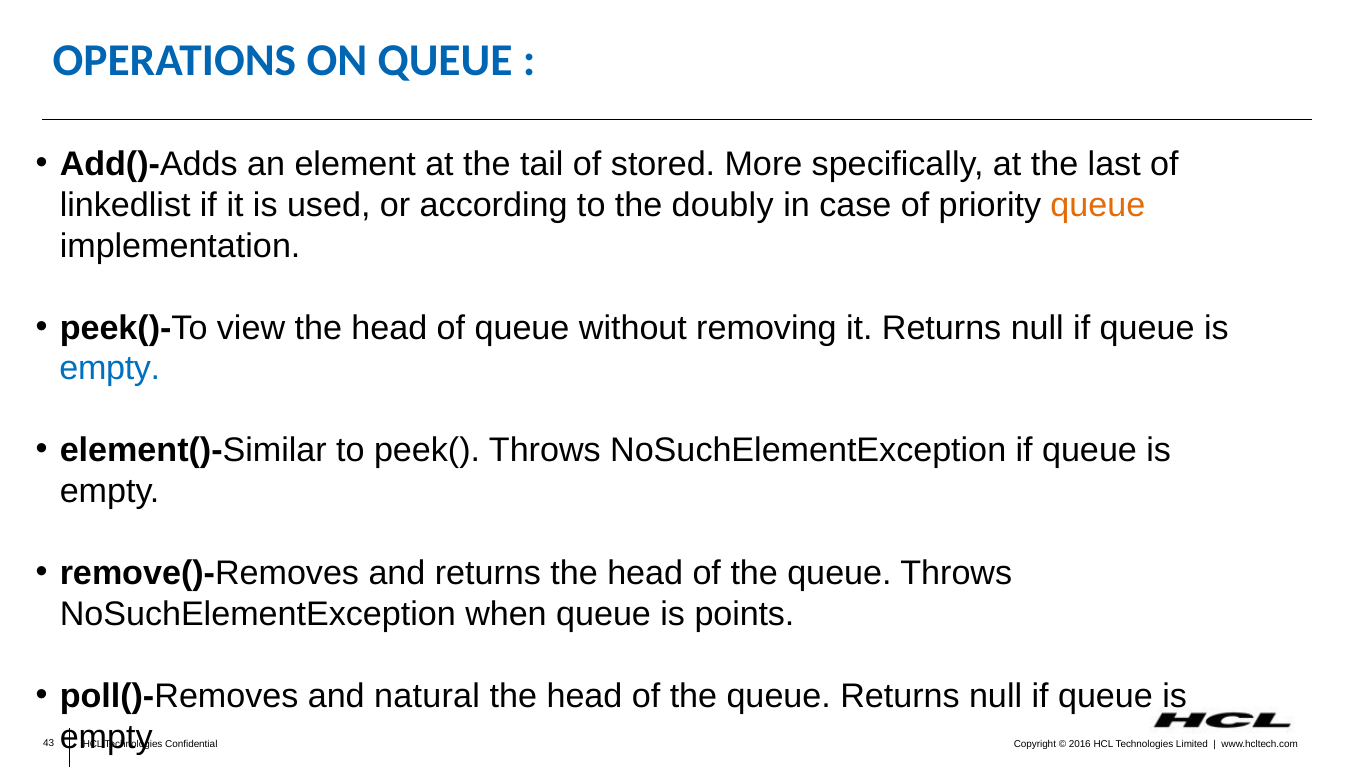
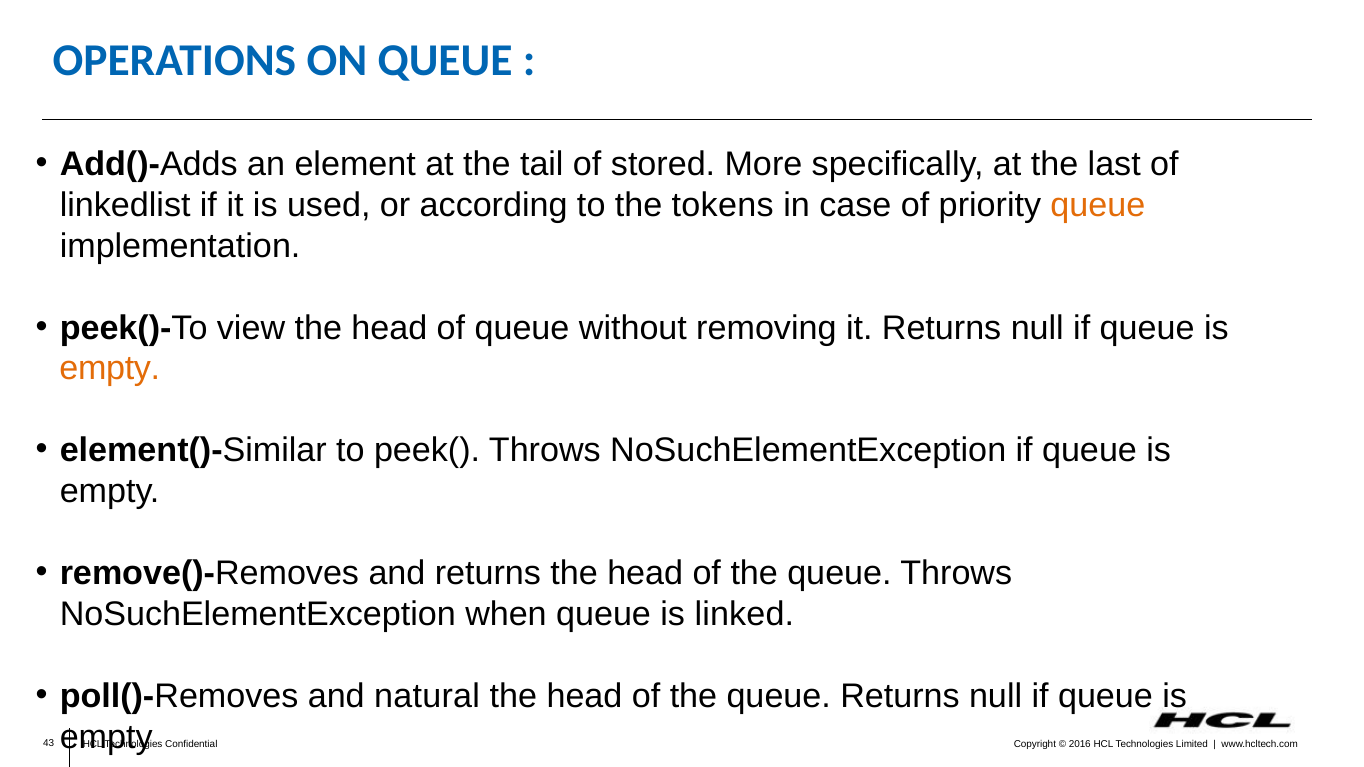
doubly: doubly -> tokens (723, 205)
empty colour: blue -> orange (110, 369)
points: points -> linked (744, 614)
